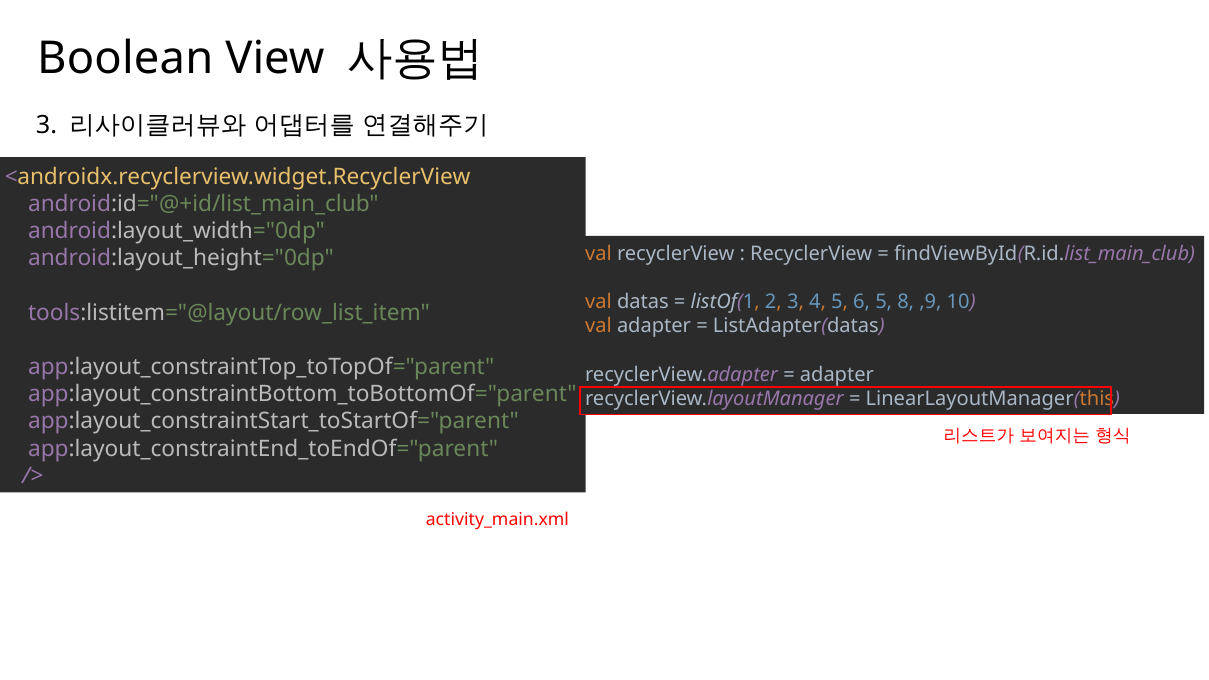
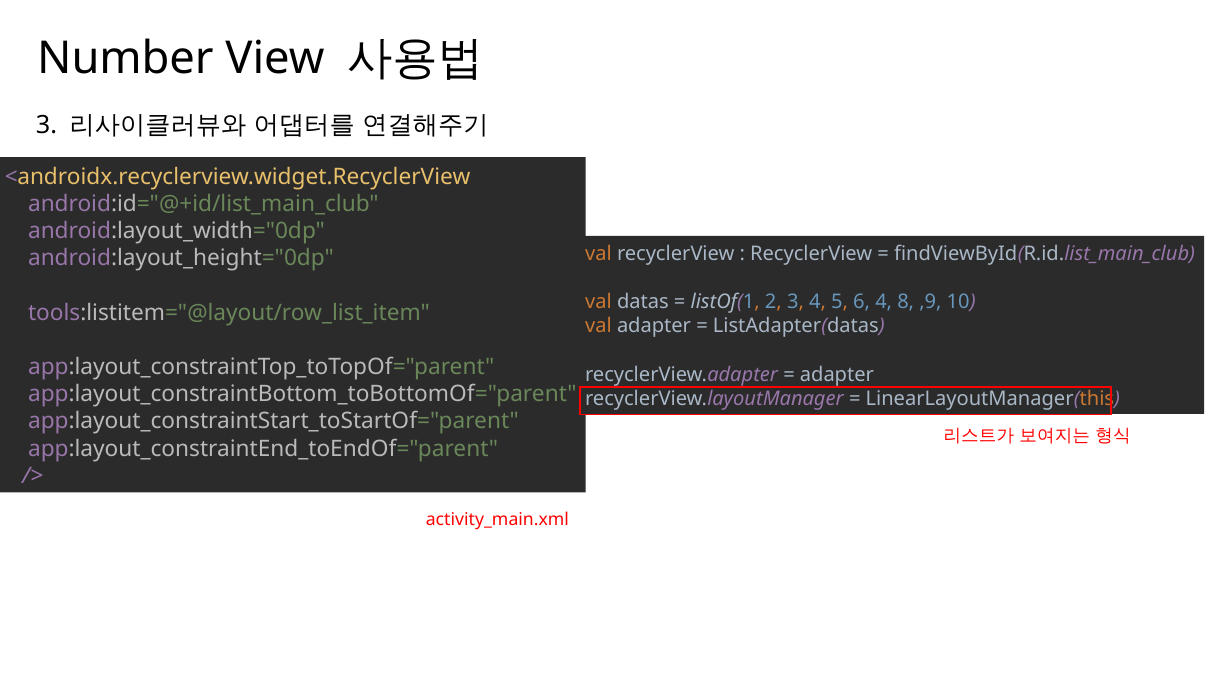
Boolean: Boolean -> Number (125, 58)
6 5: 5 -> 4 (884, 302)
